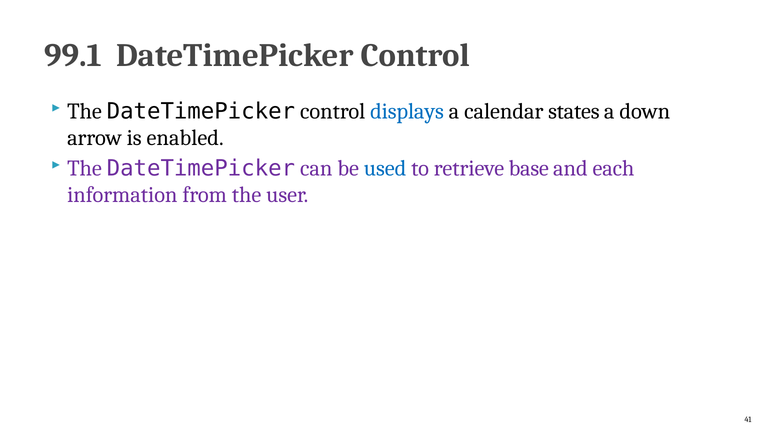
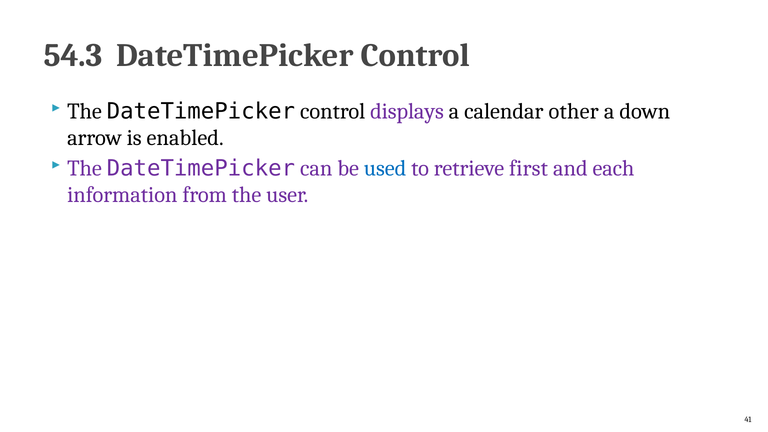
99.1: 99.1 -> 54.3 (73, 56)
displays colour: blue -> purple (407, 111)
states: states -> other (574, 111)
base: base -> first (529, 168)
